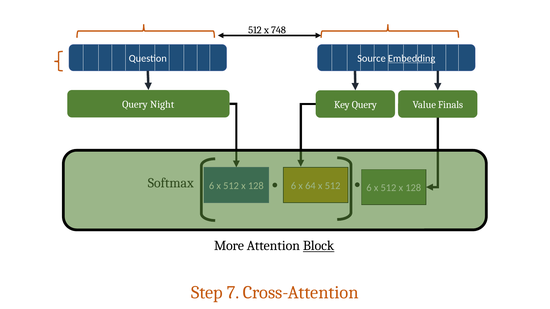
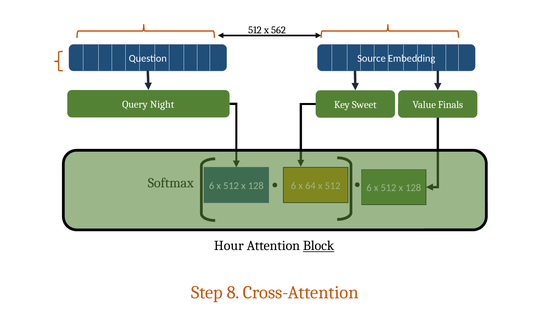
748: 748 -> 562 (278, 30)
Embedding underline: present -> none (412, 58)
Key Query: Query -> Sweet (364, 105)
More: More -> Hour (229, 246)
7: 7 -> 8 (233, 293)
